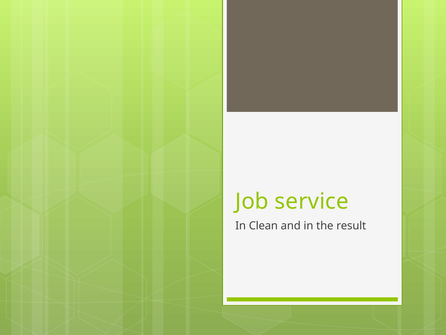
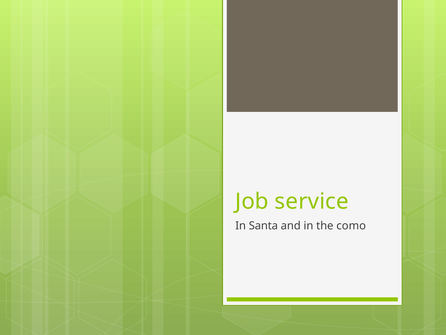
Clean: Clean -> Santa (263, 225)
result: result -> como (351, 225)
